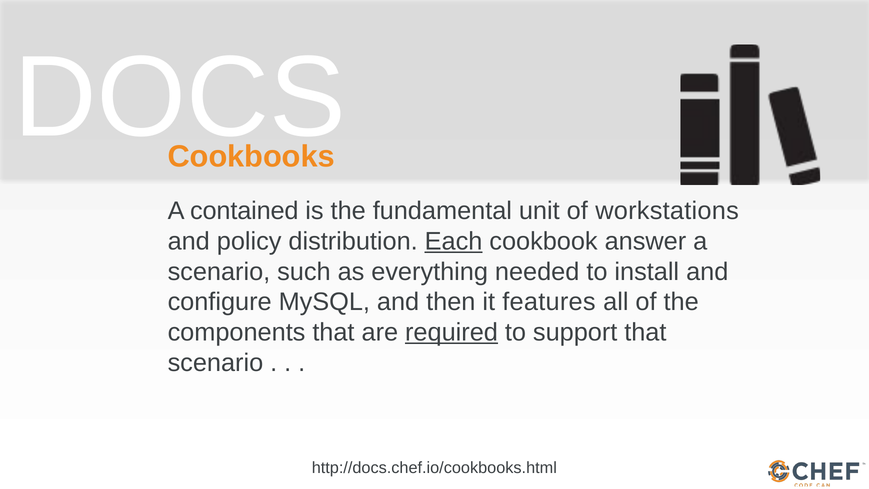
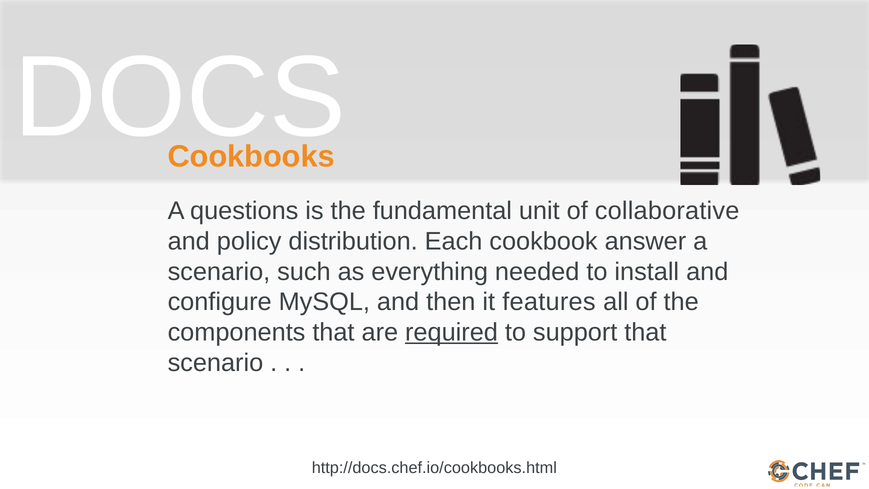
contained: contained -> questions (244, 211)
workstations: workstations -> collaborative (667, 211)
Each underline: present -> none (454, 241)
